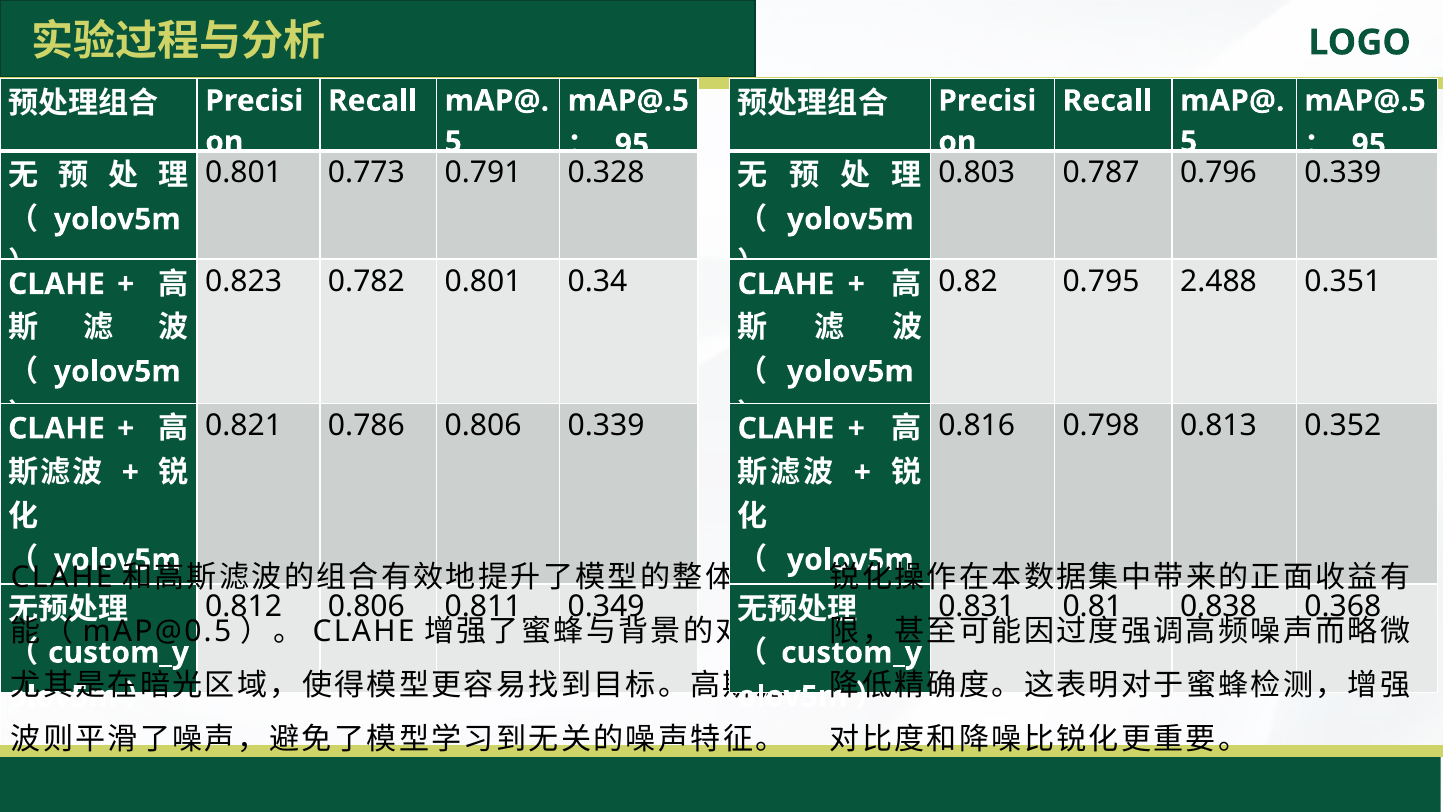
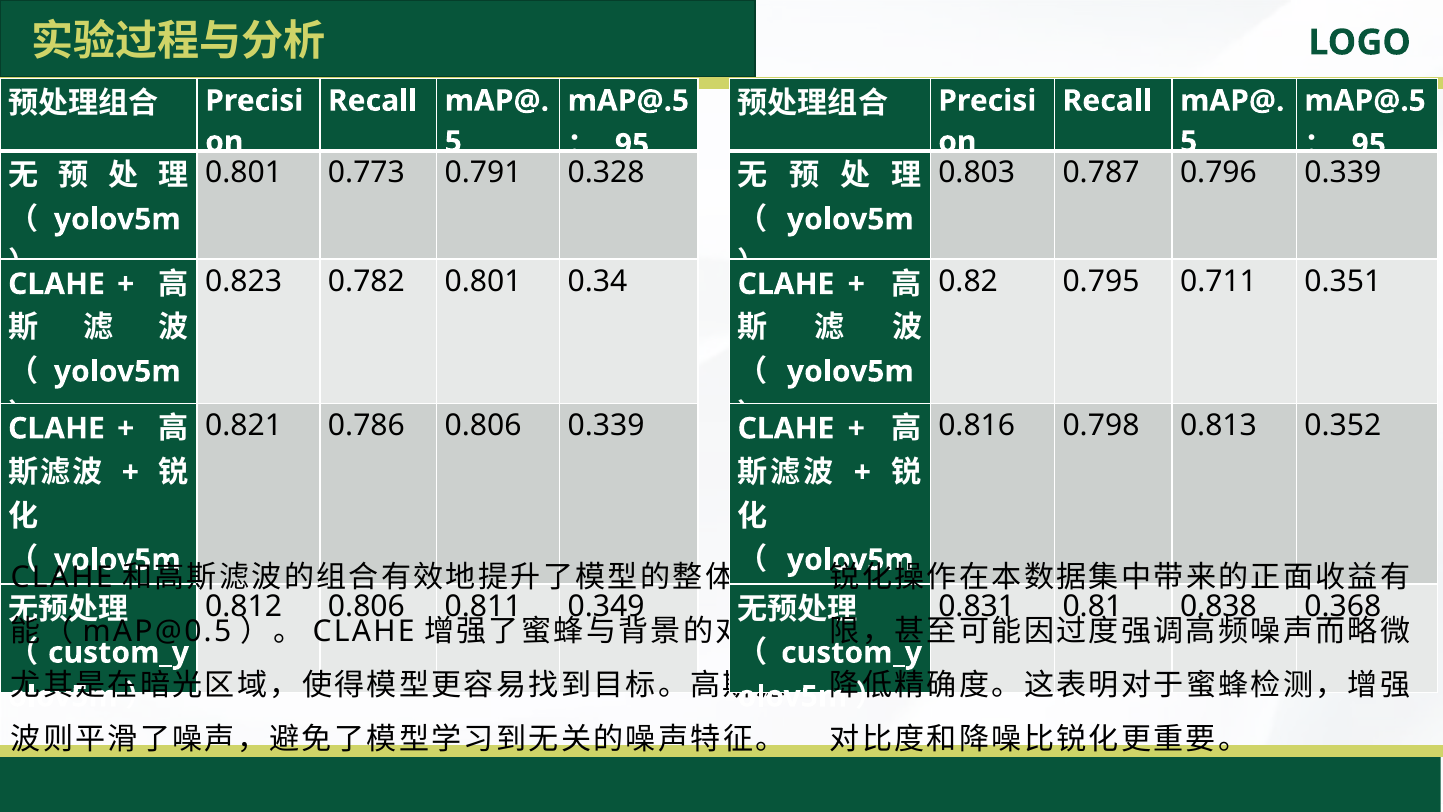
2.488: 2.488 -> 0.711 (1219, 281)
